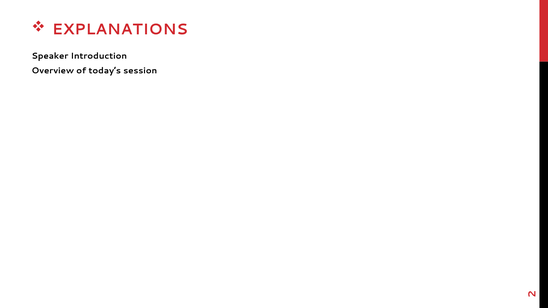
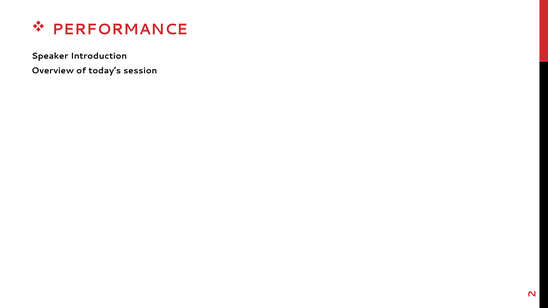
EXPLANATIONS: EXPLANATIONS -> PERFORMANCE (120, 29)
